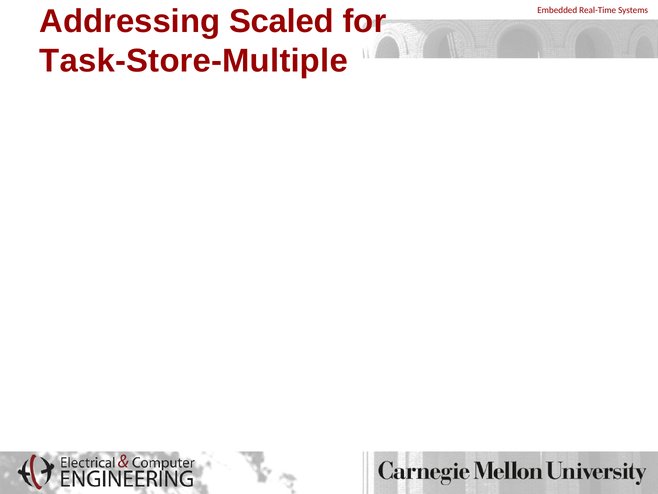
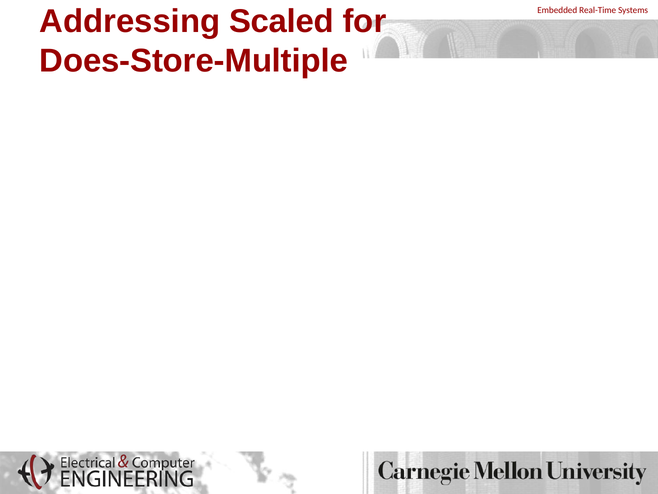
Task-Store-Multiple: Task-Store-Multiple -> Does-Store-Multiple (194, 61)
